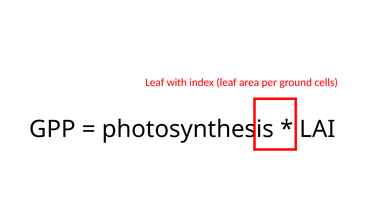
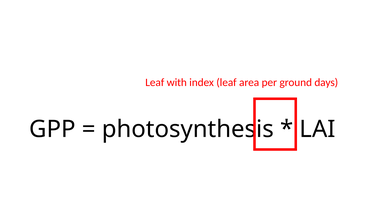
cells: cells -> days (326, 83)
